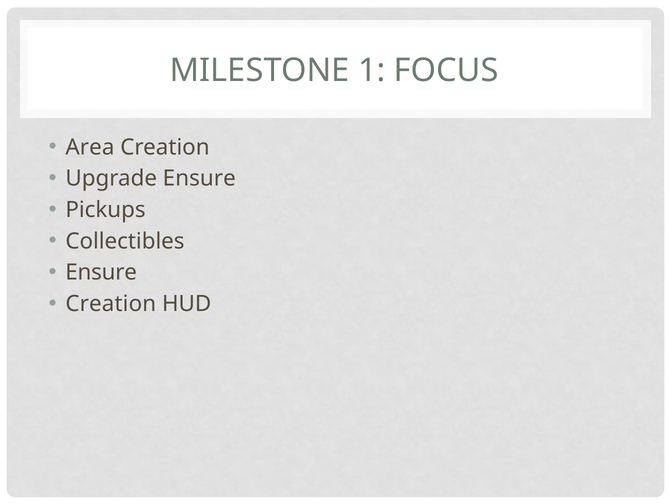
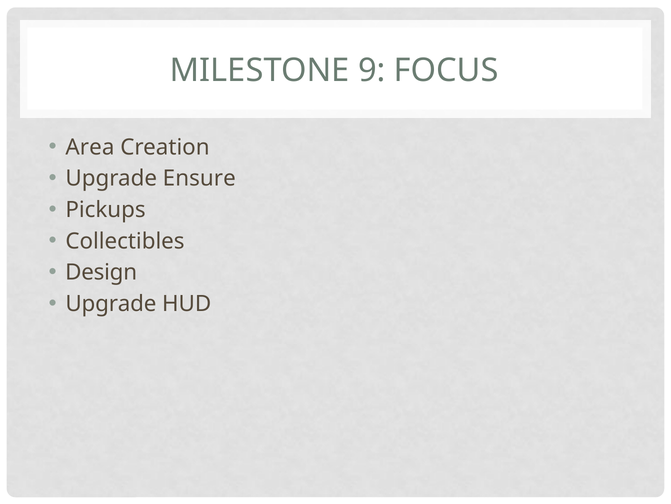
1: 1 -> 9 (372, 70)
Ensure: Ensure -> Design (101, 272)
Creation: Creation -> Upgrade (111, 303)
